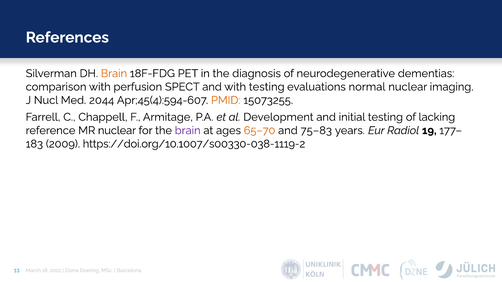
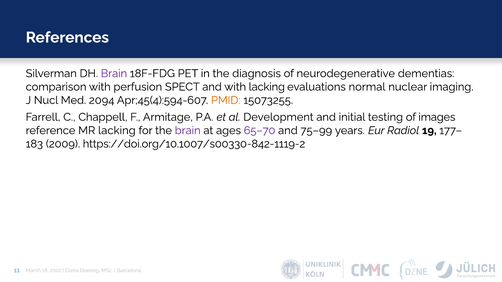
Brain colour: orange -> purple (114, 74)
with testing: testing -> lacking (267, 87)
2044: 2044 -> 2094 (102, 100)
lacking: lacking -> images (437, 117)
MR nuclear: nuclear -> lacking (117, 131)
65–70 colour: orange -> purple (260, 131)
75–83: 75–83 -> 75–99 (316, 131)
https://doi.org/10.1007/s00330-038-1119-2: https://doi.org/10.1007/s00330-038-1119-2 -> https://doi.org/10.1007/s00330-842-1119-2 (194, 144)
